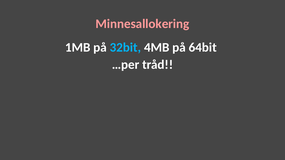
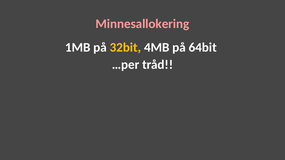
32bit colour: light blue -> yellow (125, 48)
